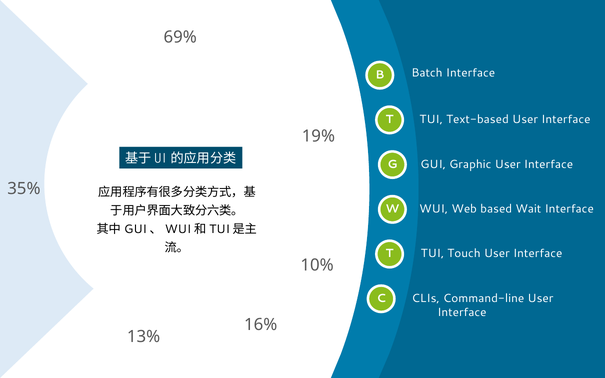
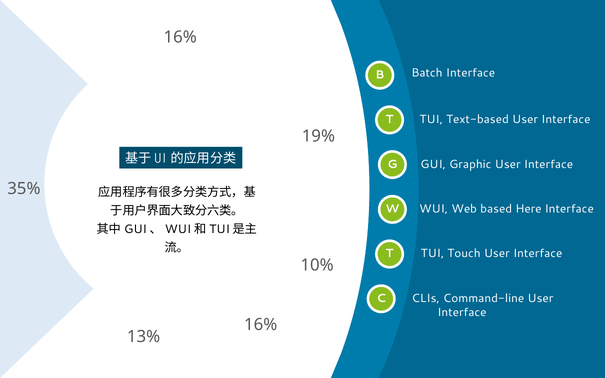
69%: 69% -> 16% (180, 37)
Wait: Wait -> Here (528, 209)
